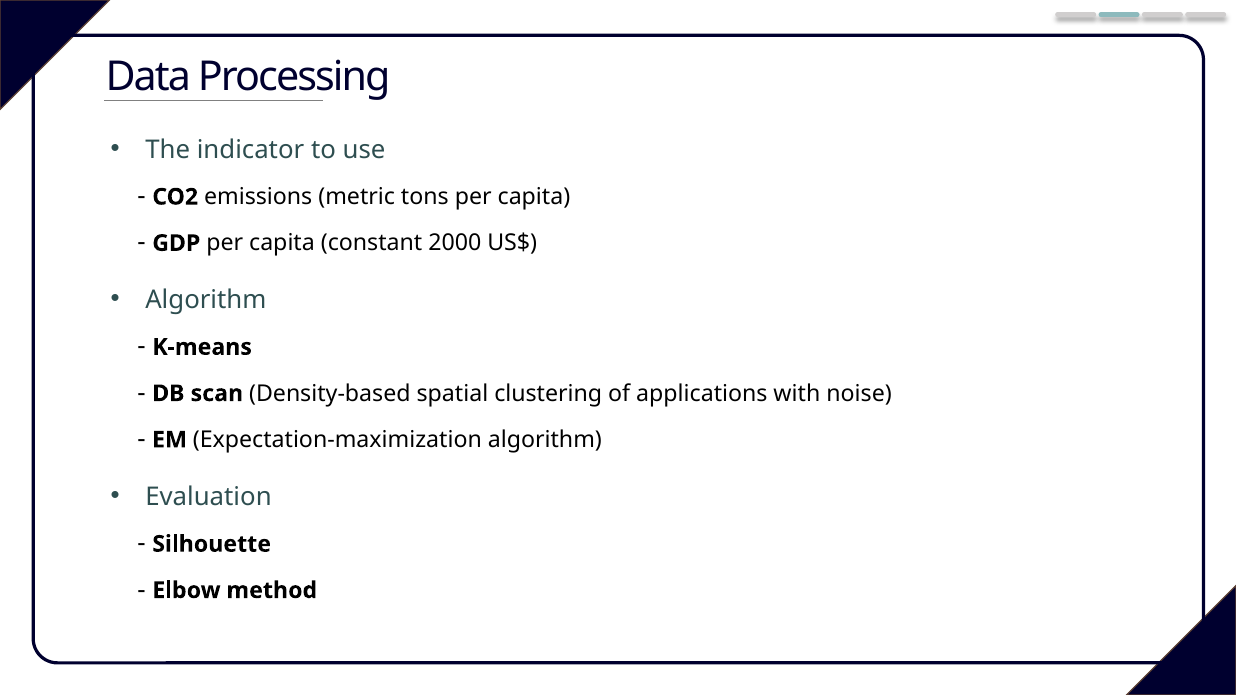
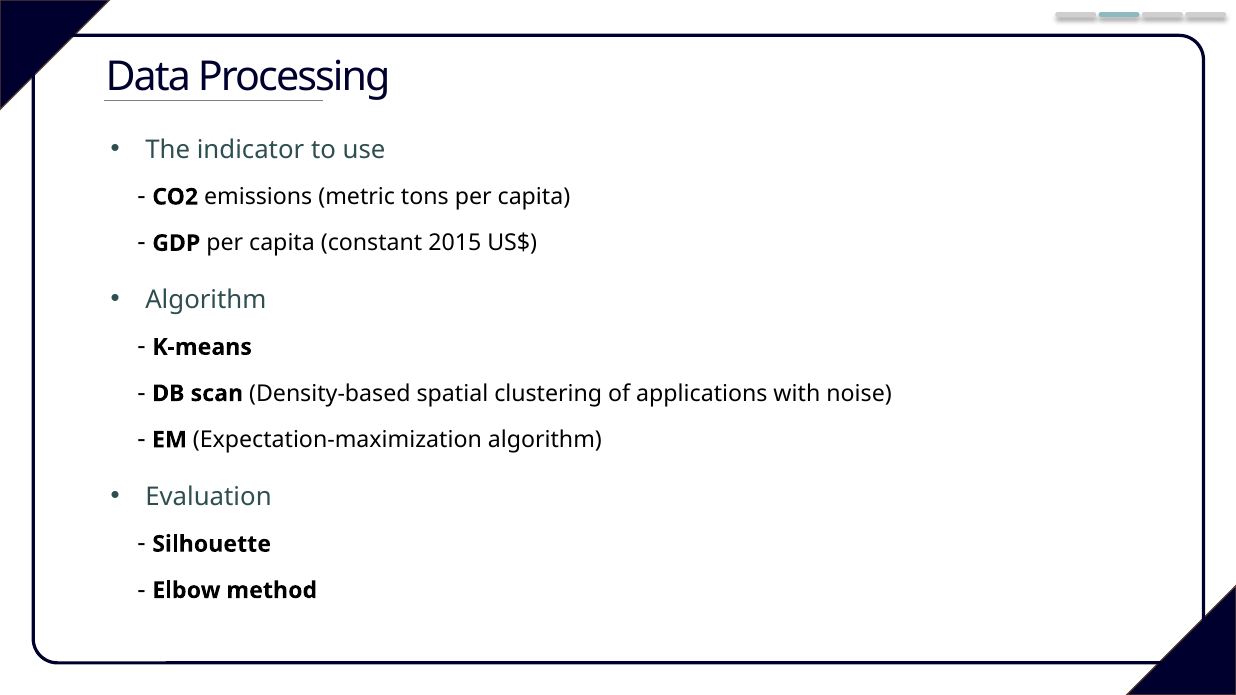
2000: 2000 -> 2015 (455, 243)
